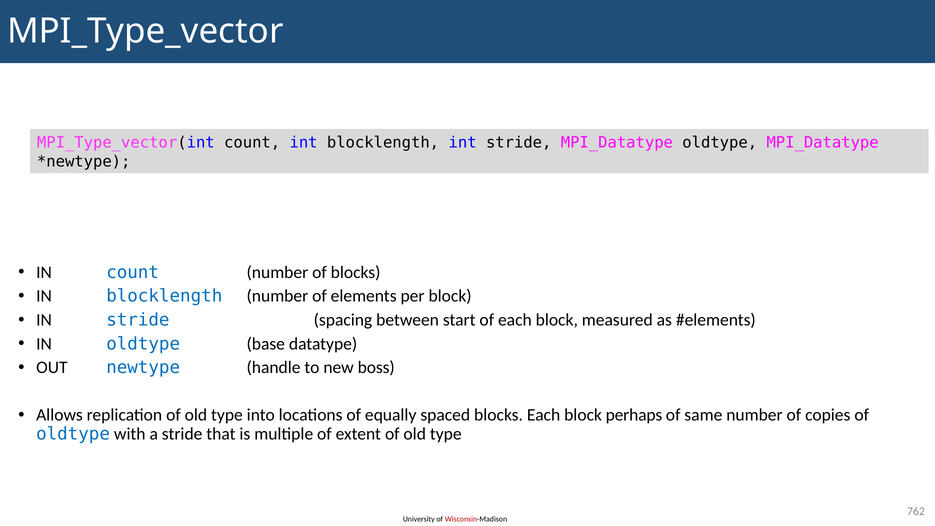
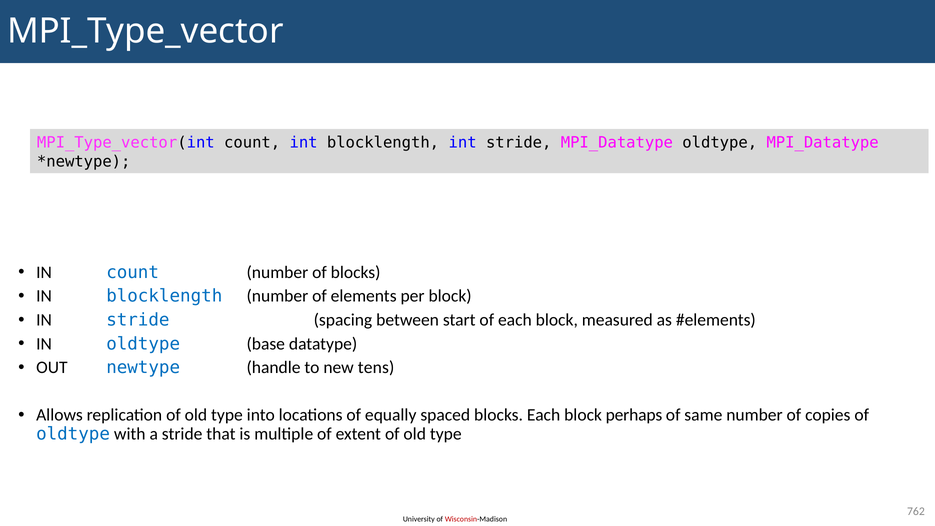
boss: boss -> tens (376, 367)
